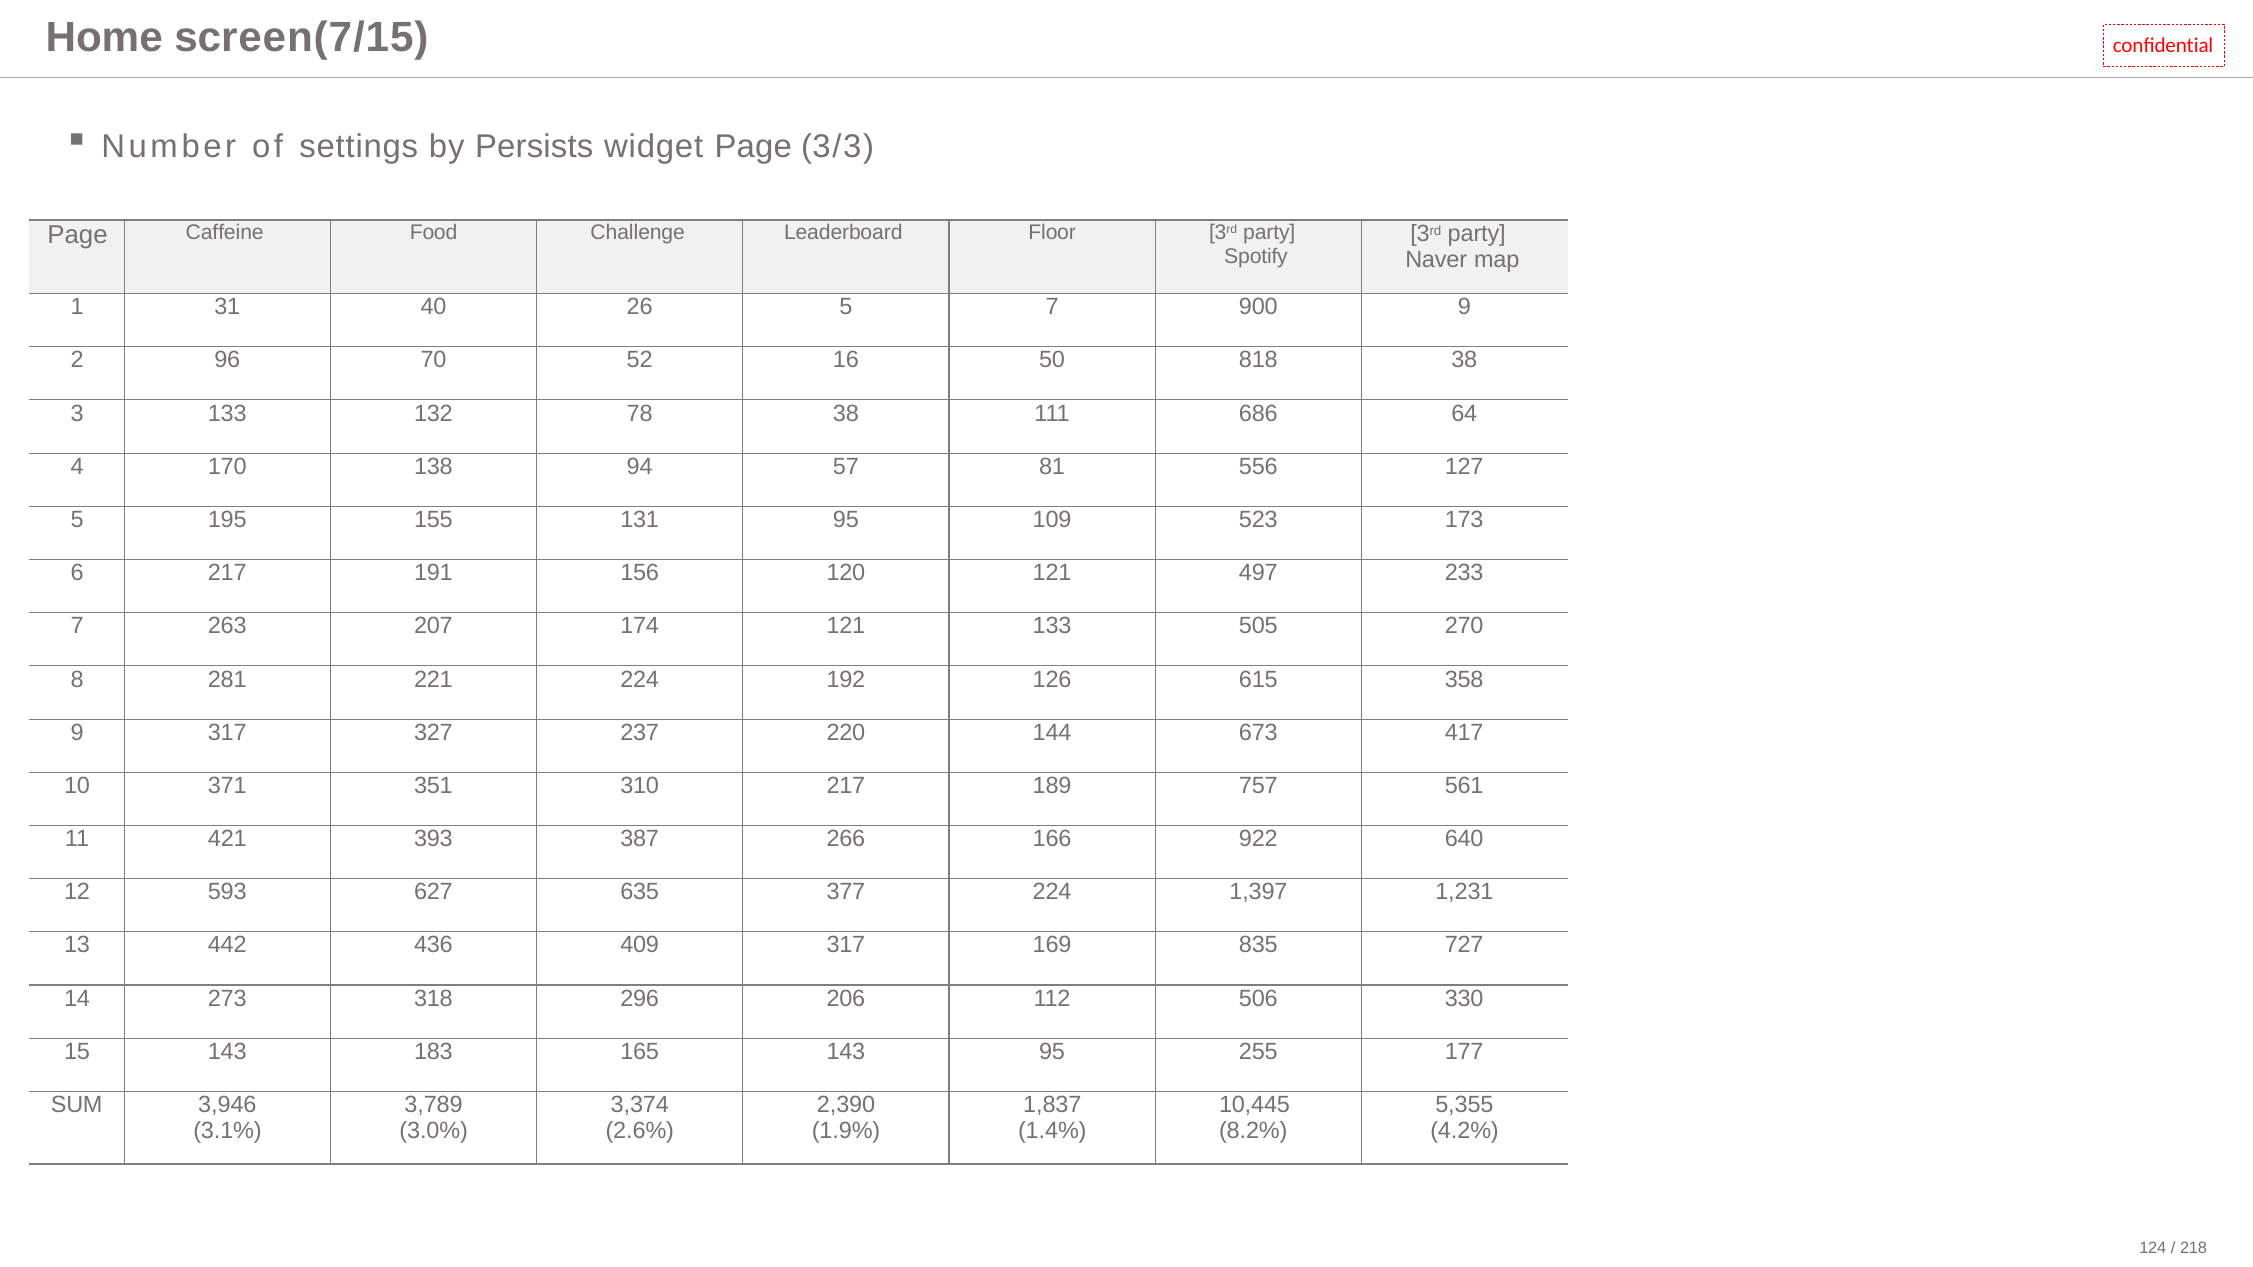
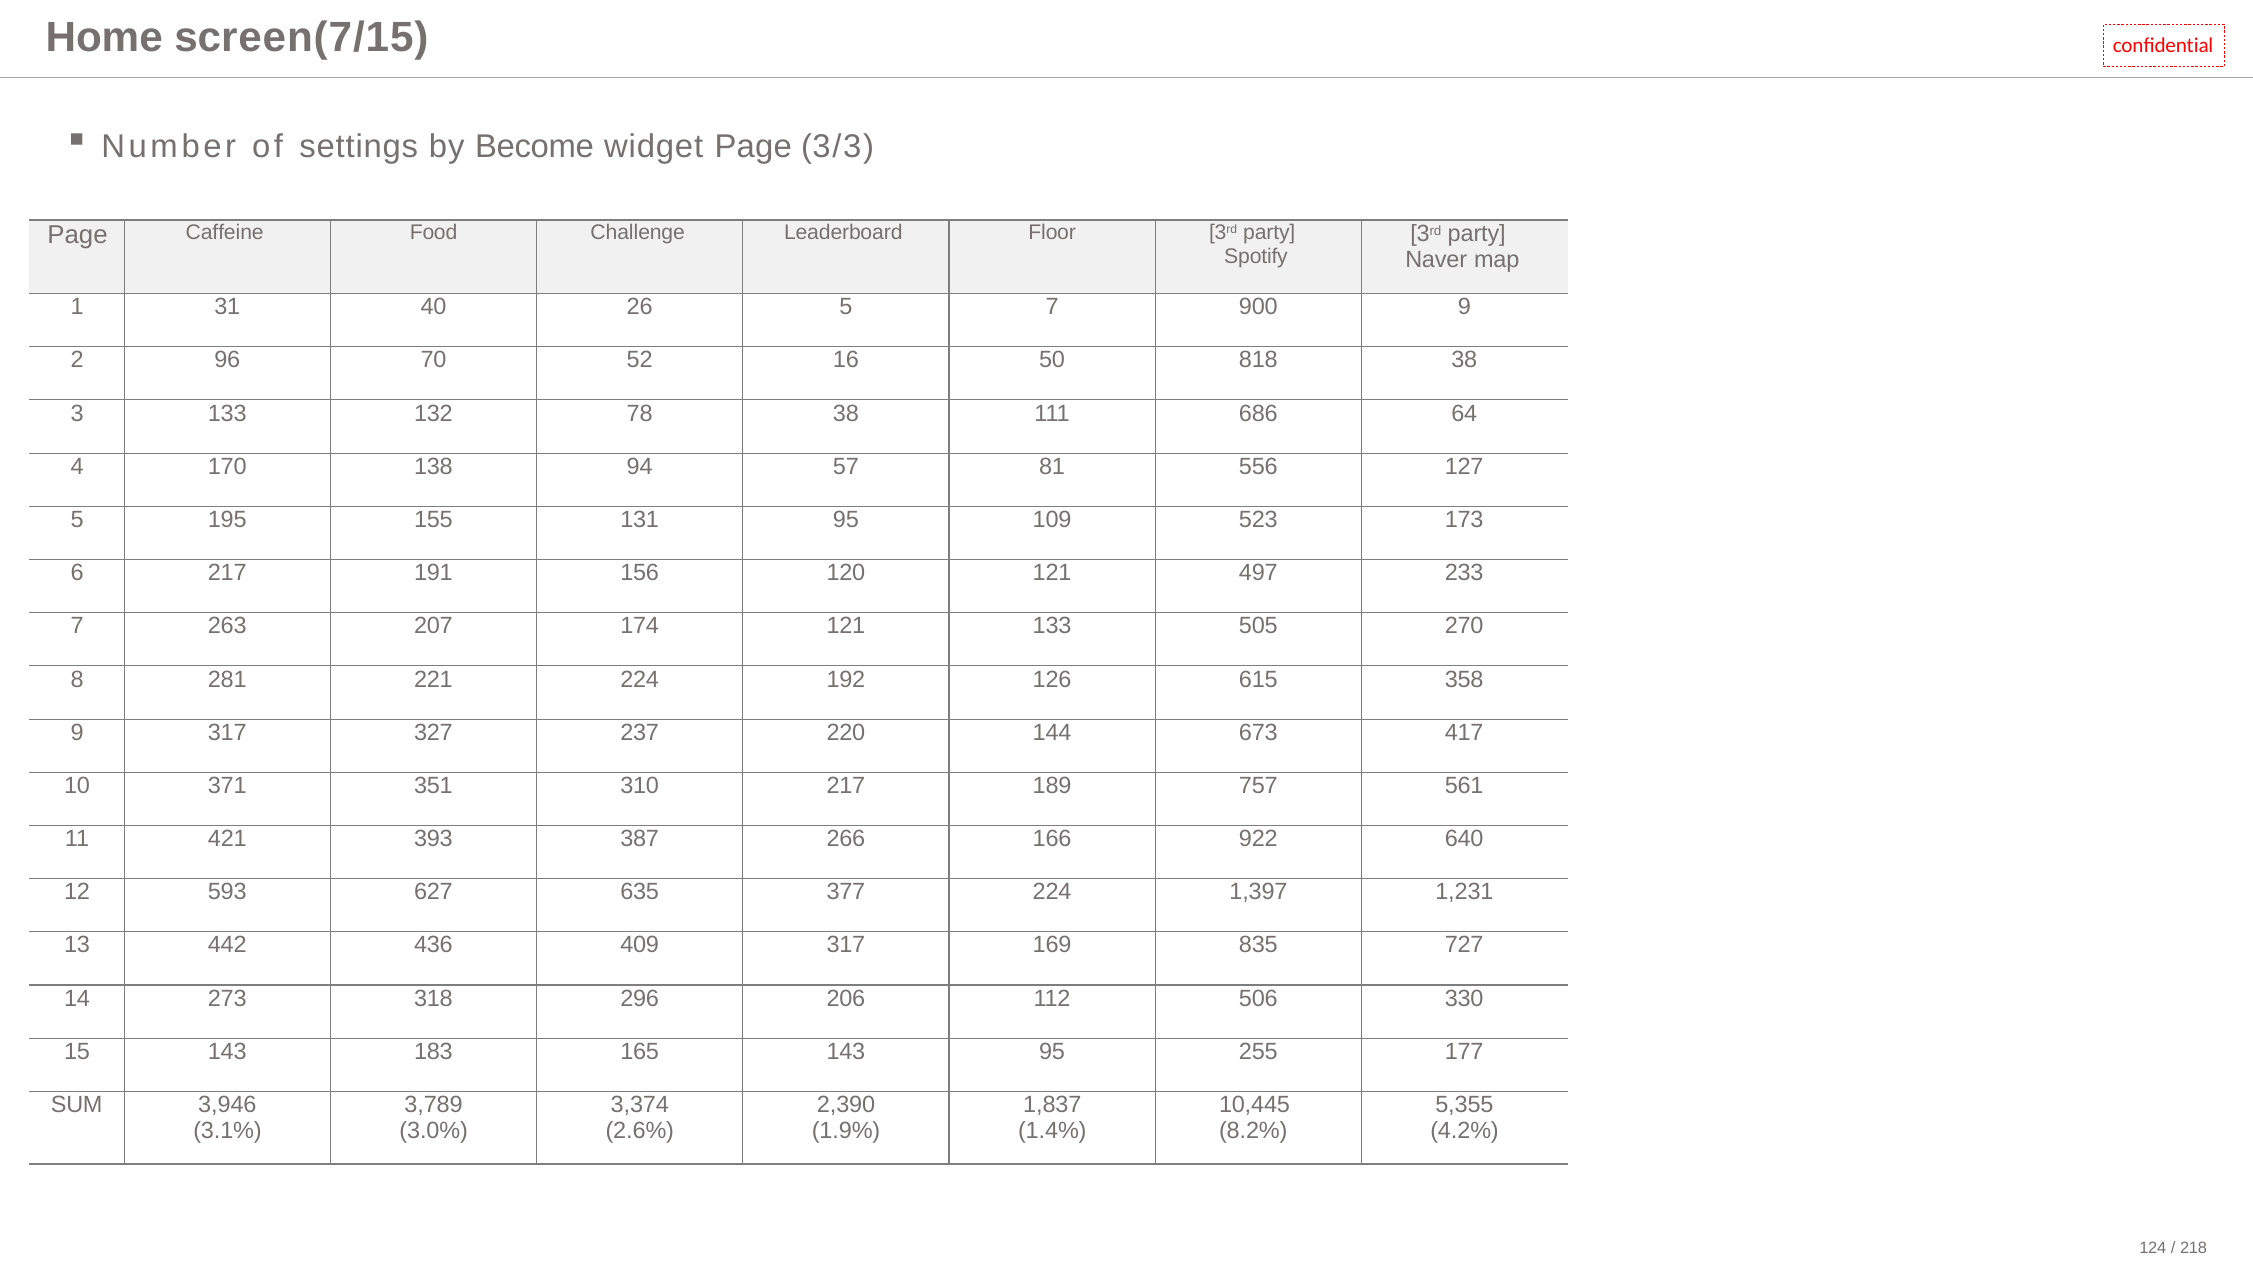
Persists: Persists -> Become (534, 147)
